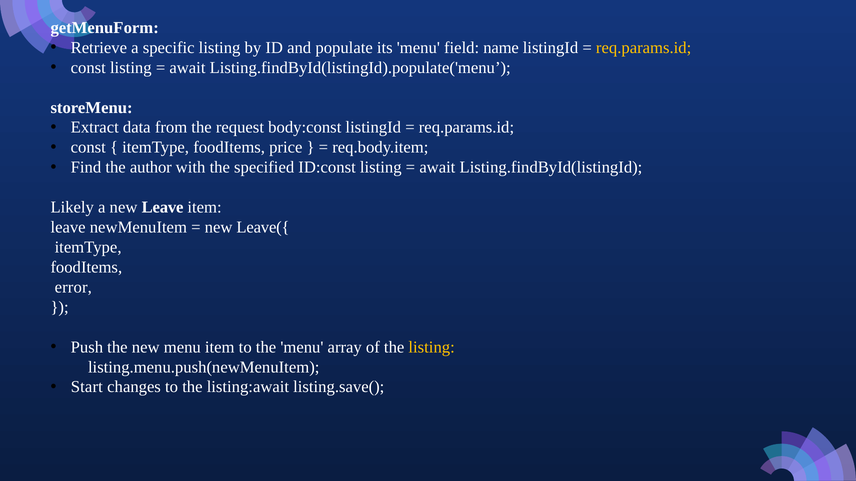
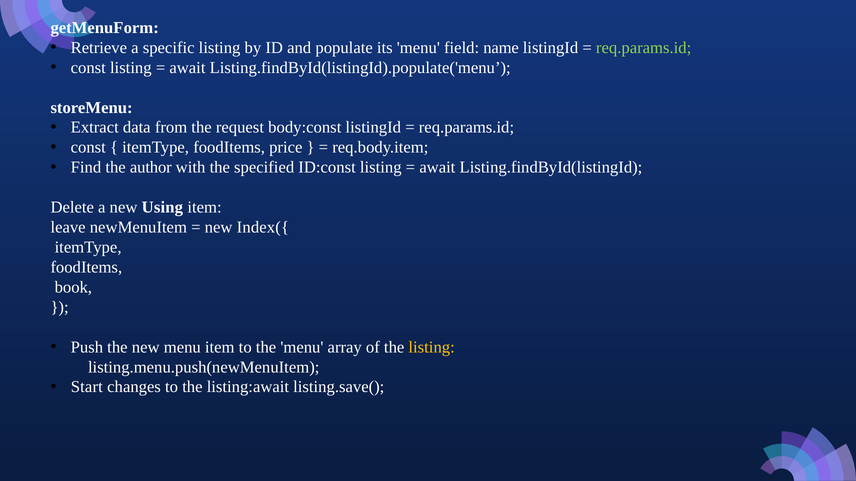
req.params.id colour: yellow -> light green (644, 48)
Likely: Likely -> Delete (72, 208)
new Leave: Leave -> Using (162, 208)
Leave({: Leave({ -> Index({ (263, 228)
error: error -> book (73, 288)
